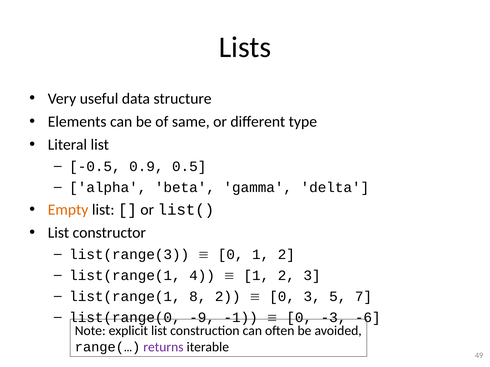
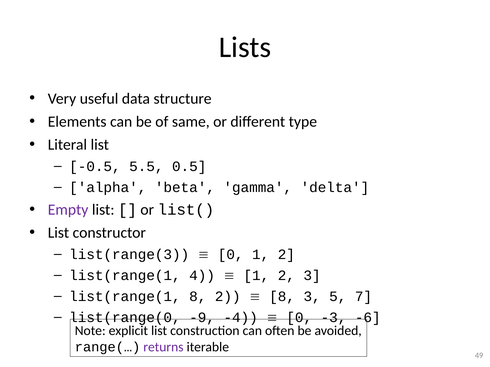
0.9: 0.9 -> 5.5 (146, 167)
Empty colour: orange -> purple (68, 210)
0: 0 -> 8 (282, 297)
-1: -1 -> -4 (241, 318)
